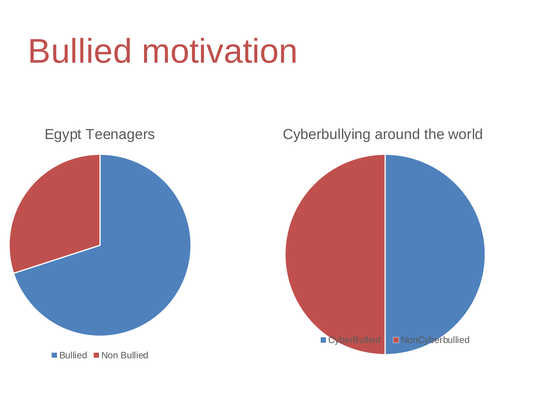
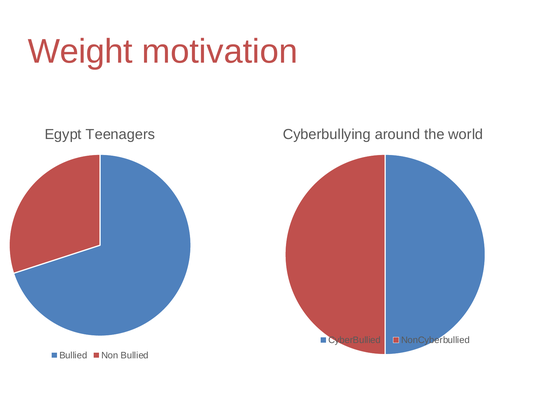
Bullied: Bullied -> Weight (80, 52)
